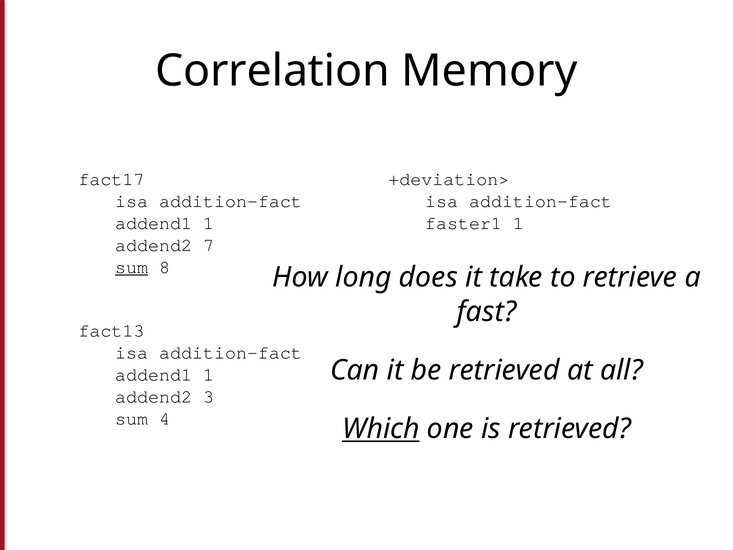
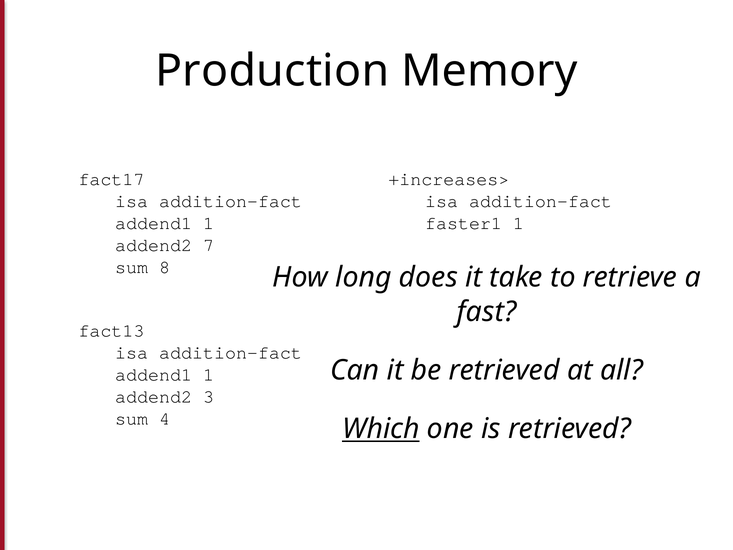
Correlation: Correlation -> Production (272, 71)
+deviation>: +deviation> -> +increases> (449, 179)
sum underline: present -> none (132, 267)
